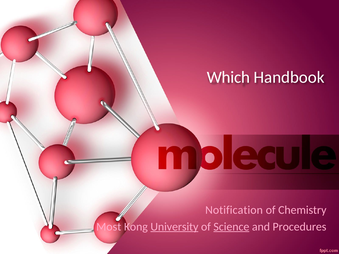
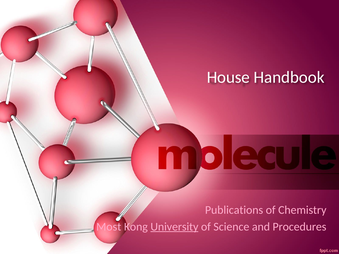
Which: Which -> House (228, 77)
Notification: Notification -> Publications (234, 210)
Science underline: present -> none (231, 227)
